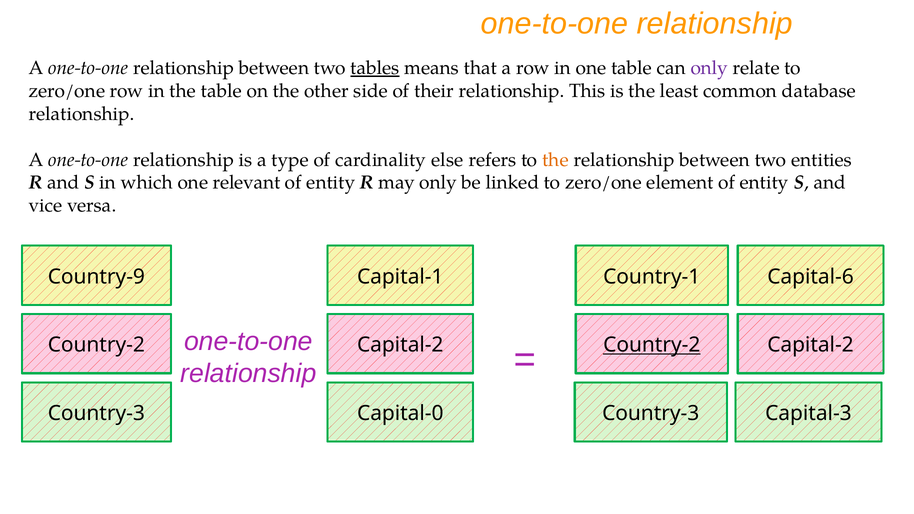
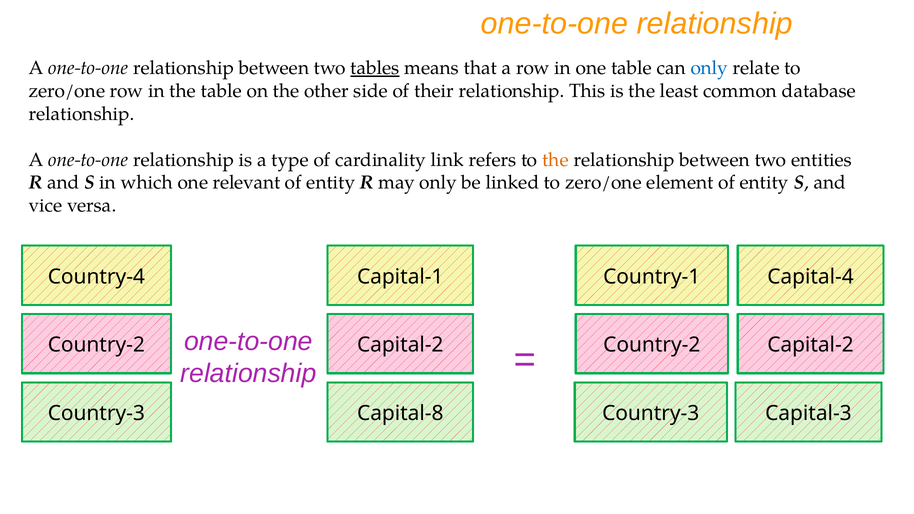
only colour: purple -> blue (709, 68)
else: else -> link (447, 160)
Country-9: Country-9 -> Country-4 (96, 277)
Capital-6: Capital-6 -> Capital-4 (811, 277)
Country-2 underline: present -> none (652, 345)
Capital-0: Capital-0 -> Capital-8 (400, 414)
